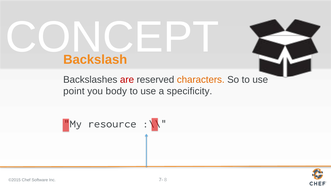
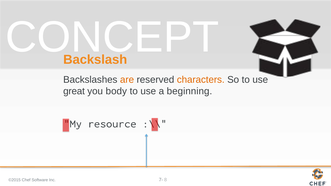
are colour: red -> orange (127, 80)
point: point -> great (74, 91)
specificity: specificity -> beginning (189, 91)
